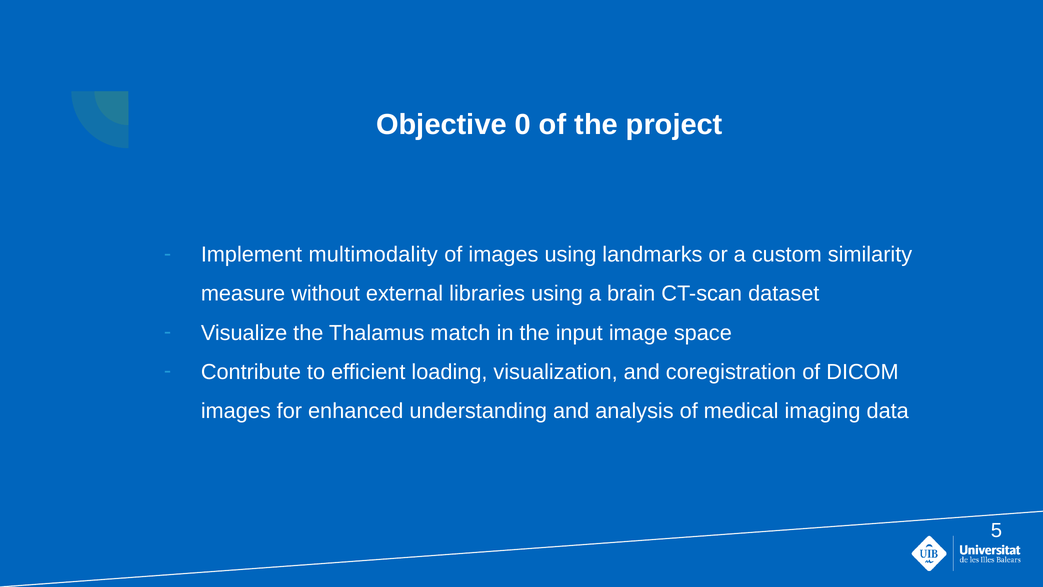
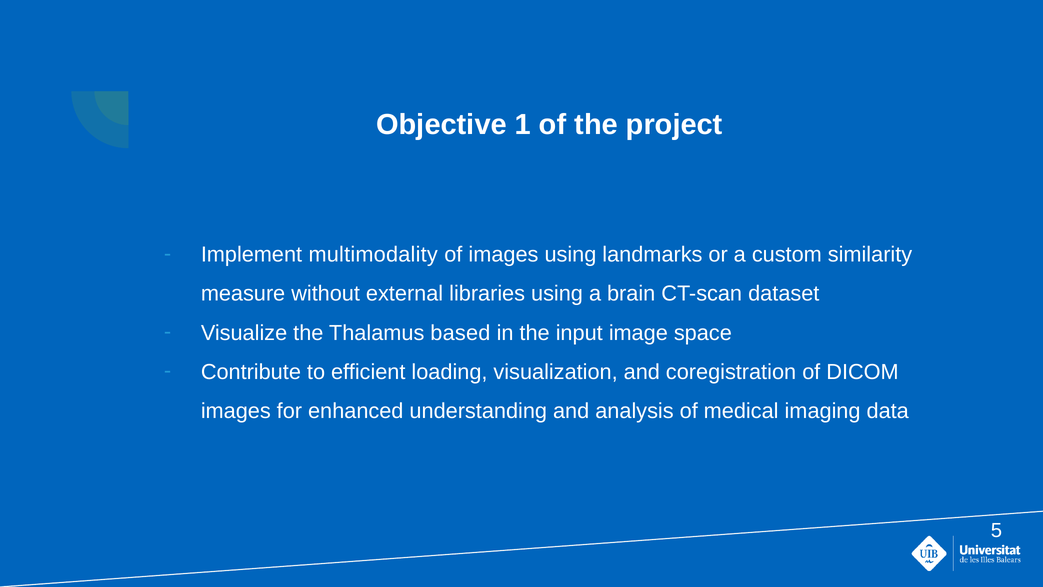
0: 0 -> 1 (523, 125)
match: match -> based (460, 333)
